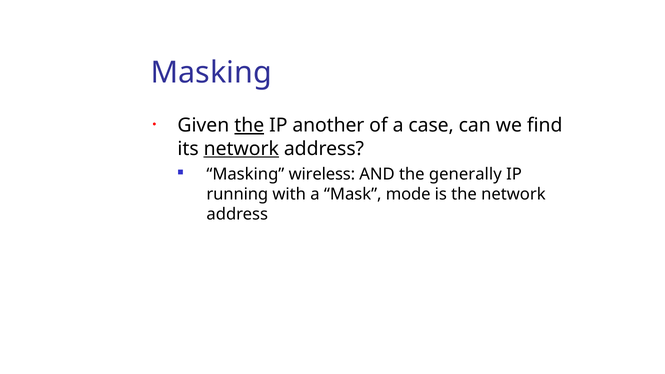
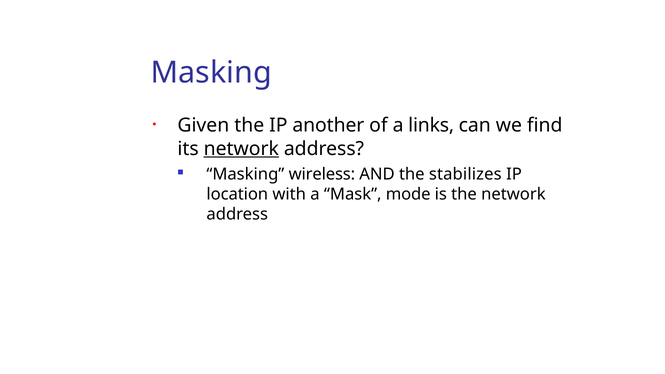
the underline: present -> none (249, 125)
case: case -> links (431, 125)
generally: generally -> stabilizes (465, 174)
running: running -> location (237, 194)
